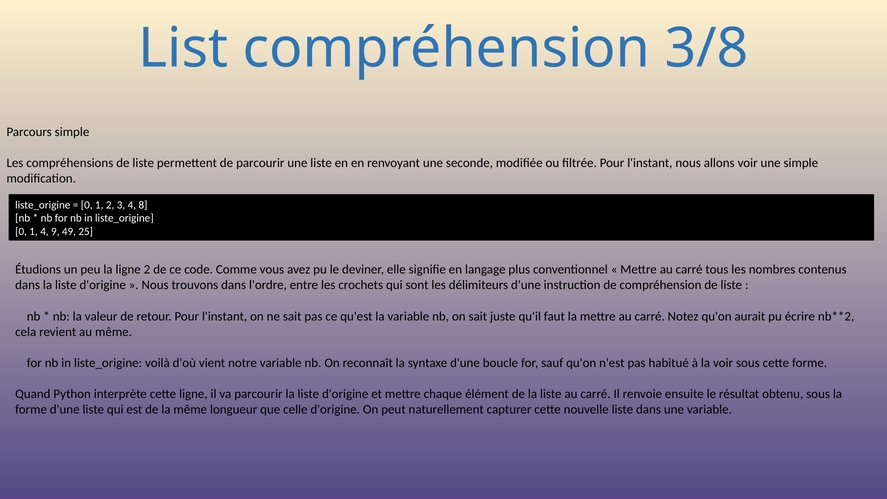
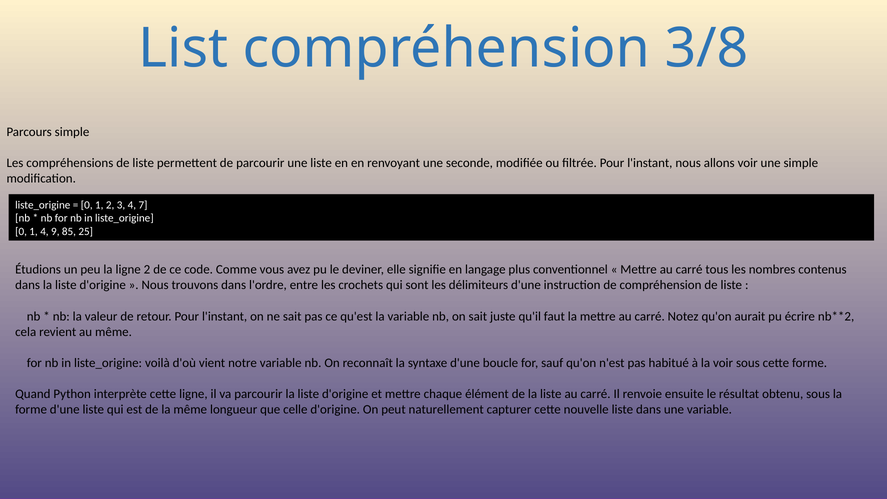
8: 8 -> 7 (143, 205)
49: 49 -> 85 (69, 231)
